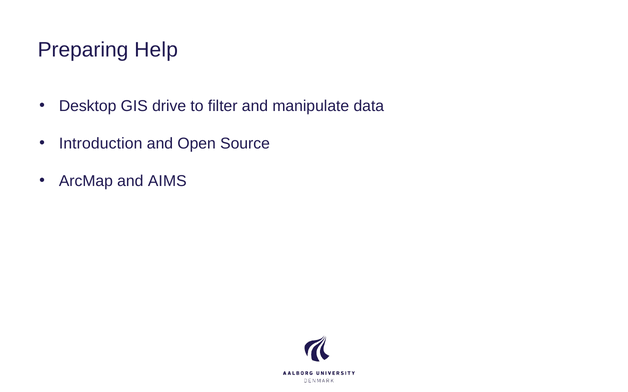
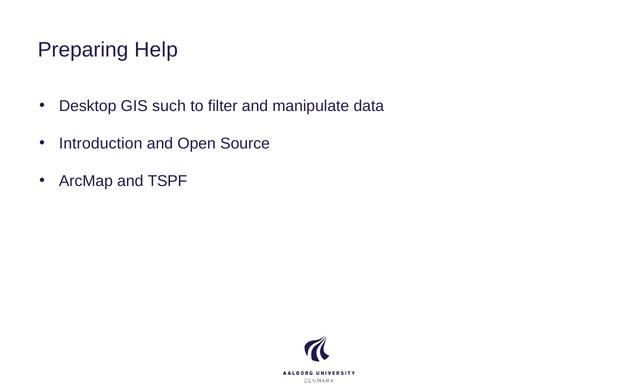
drive: drive -> such (169, 106)
AIMS: AIMS -> TSPF (167, 181)
